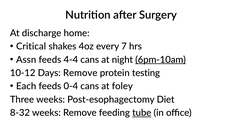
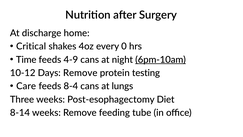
7: 7 -> 0 (124, 46)
Assn: Assn -> Time (26, 60)
4-4: 4-4 -> 4-9 (71, 60)
Each: Each -> Care (26, 86)
0-4: 0-4 -> 8-4 (71, 86)
foley: foley -> lungs (122, 86)
8-32: 8-32 -> 8-14 (20, 113)
tube underline: present -> none (142, 113)
